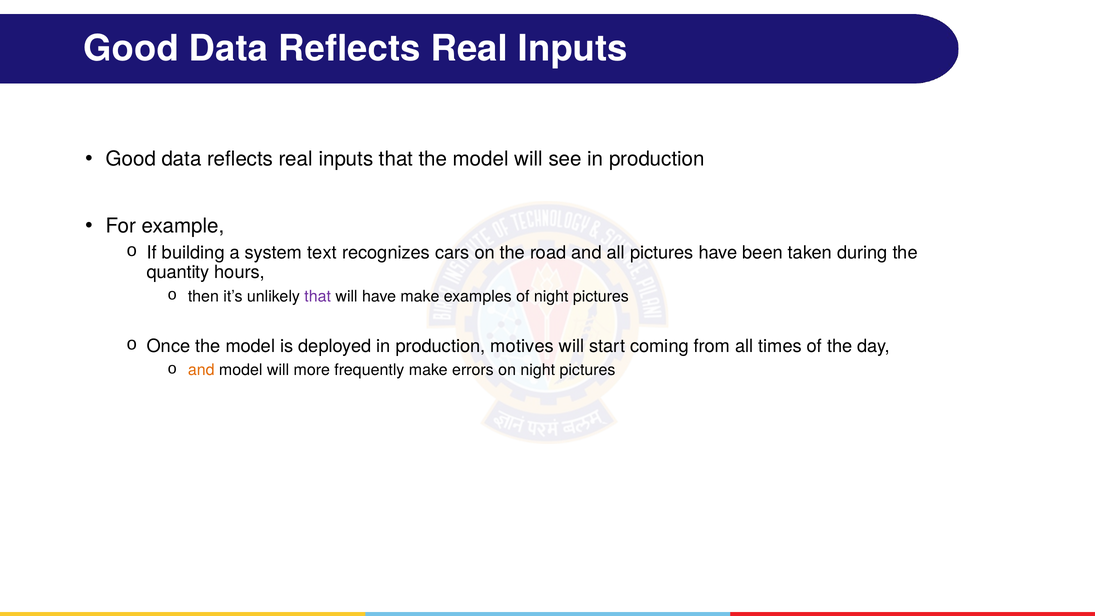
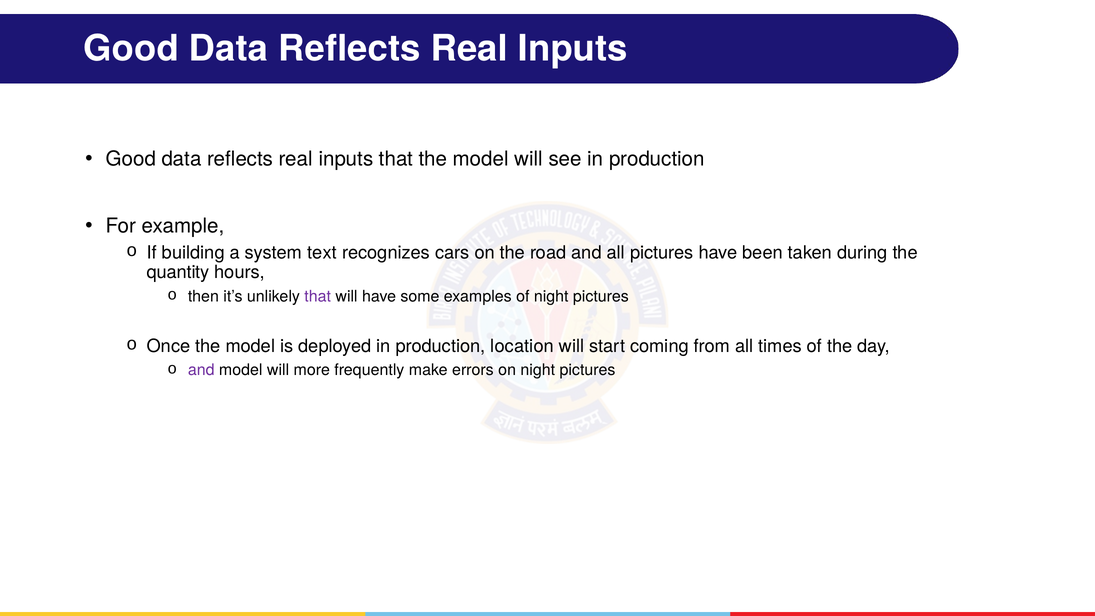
have make: make -> some (420, 296)
motives: motives -> location (522, 346)
and colour: orange -> purple (201, 370)
